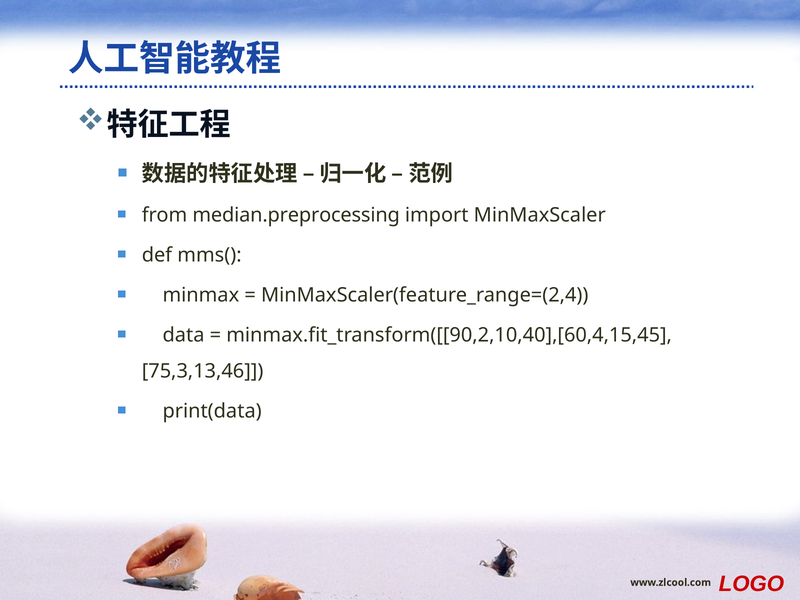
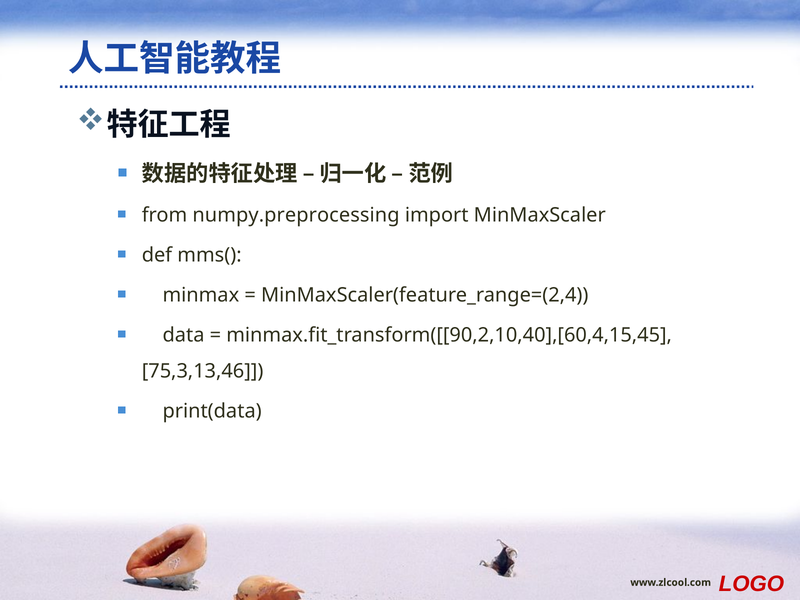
median.preprocessing: median.preprocessing -> numpy.preprocessing (296, 215)
